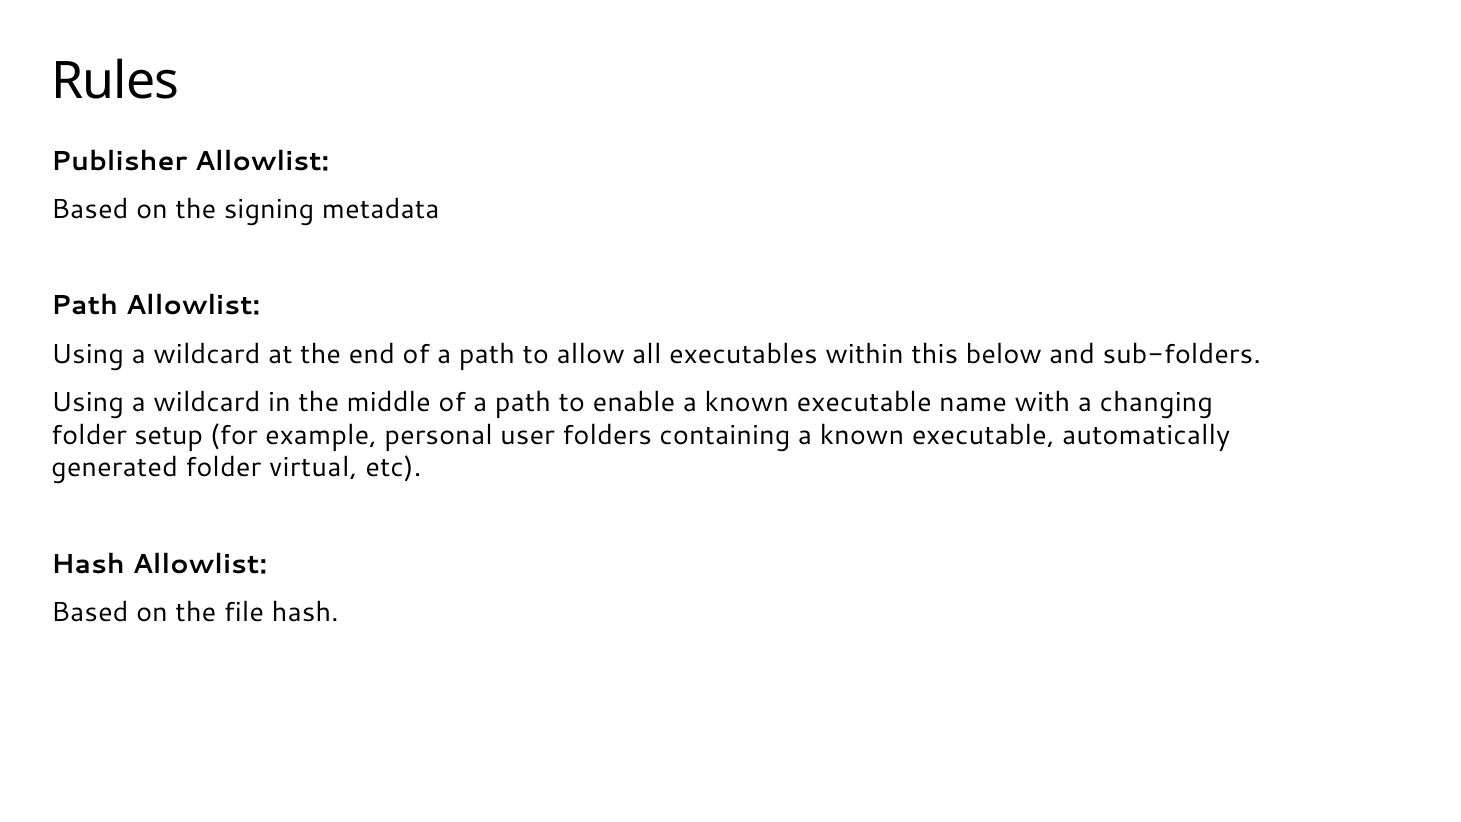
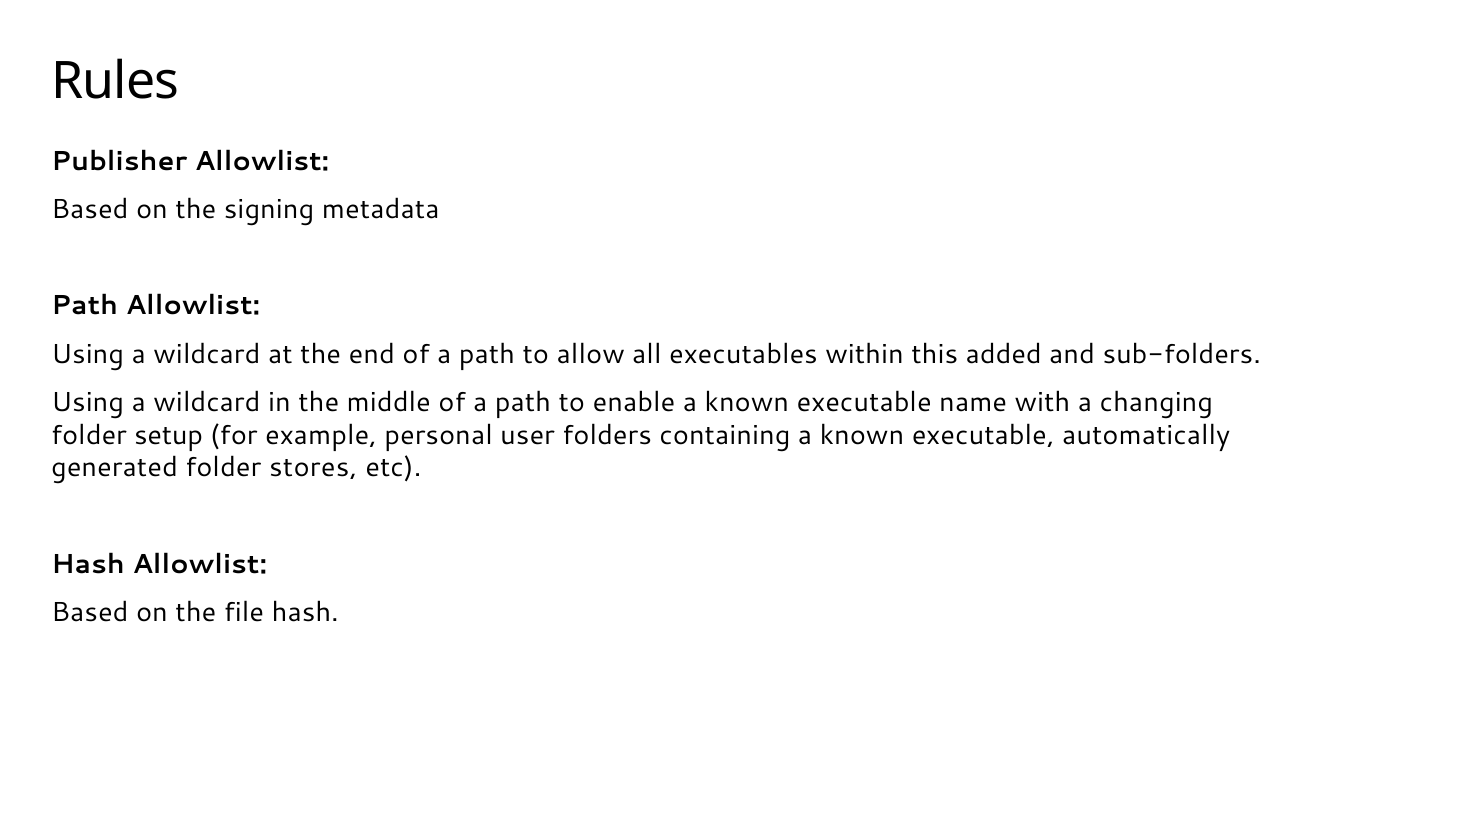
below: below -> added (1004, 354)
virtual: virtual -> stores (313, 468)
